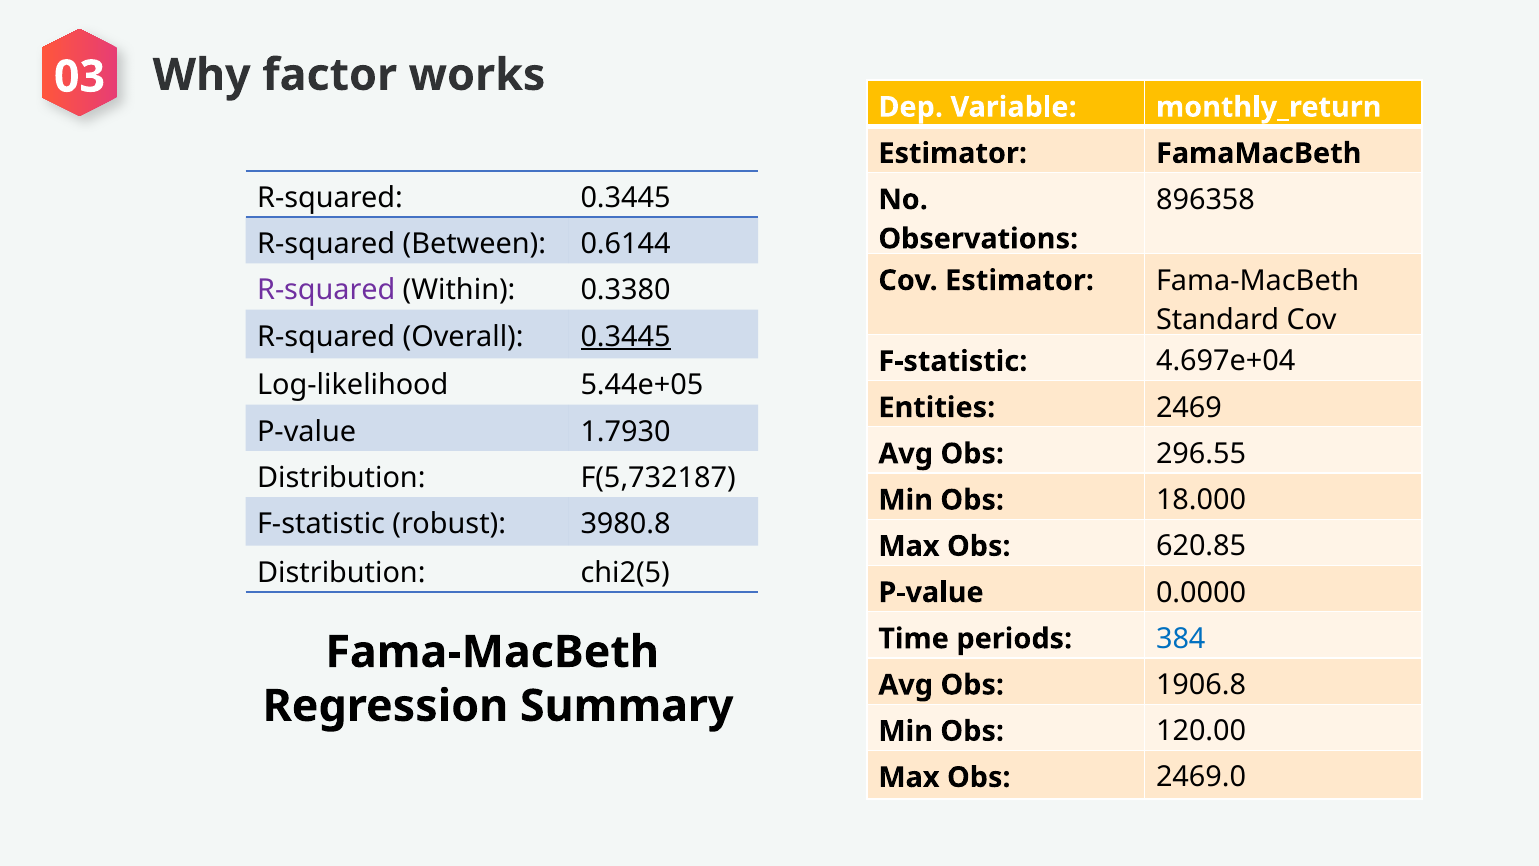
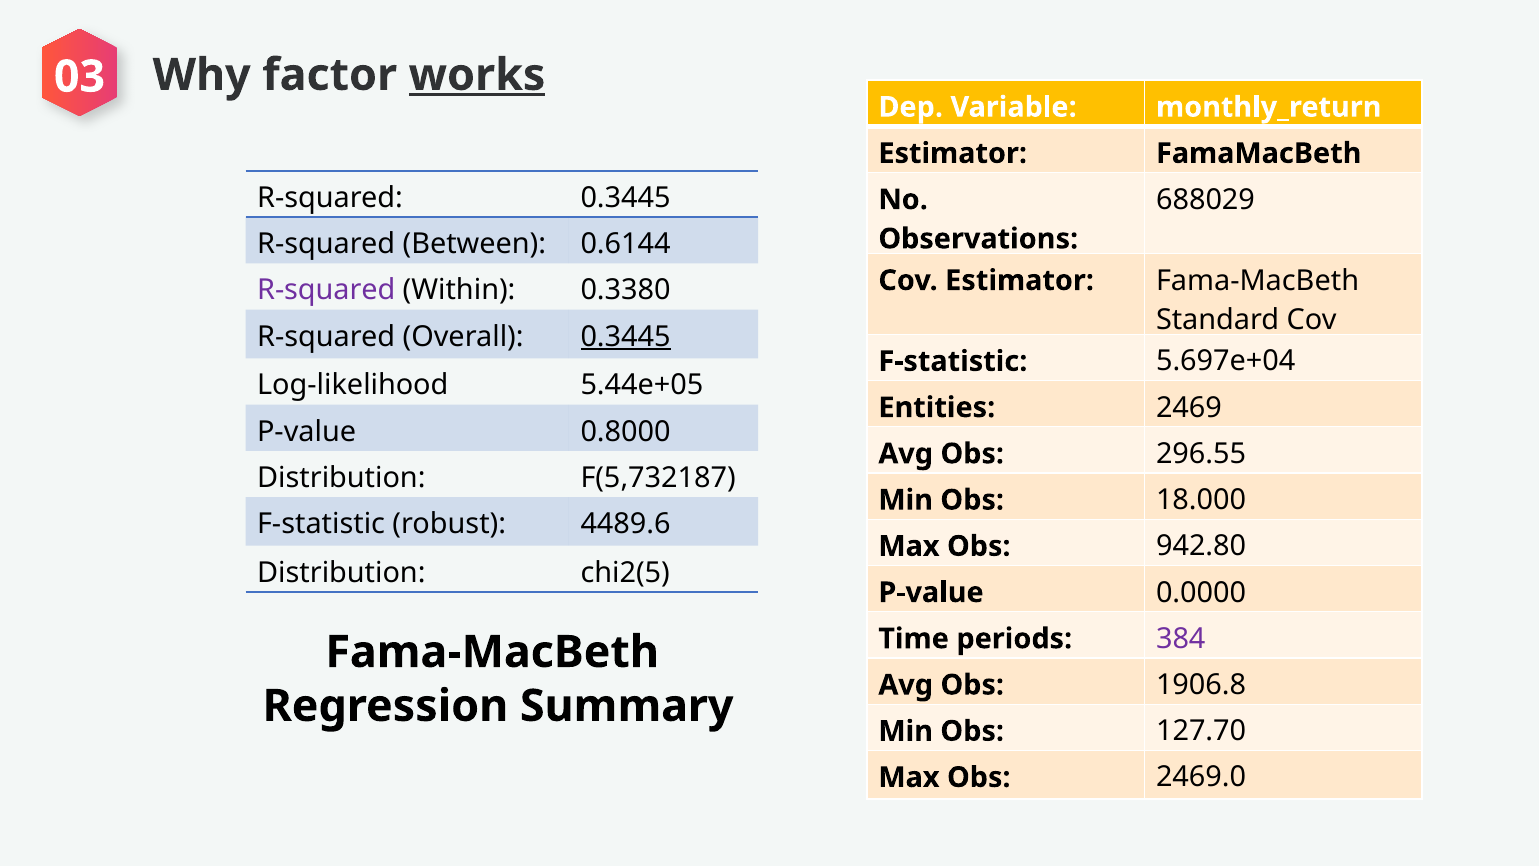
works underline: none -> present (477, 75)
896358: 896358 -> 688029 (1206, 200)
4.697e+04: 4.697e+04 -> 5.697e+04 (1226, 361)
1.7930: 1.7930 -> 0.8000 (626, 431)
3980.8: 3980.8 -> 4489.6 (626, 524)
620.85: 620.85 -> 942.80 (1201, 546)
384 colour: blue -> purple (1181, 639)
120.00: 120.00 -> 127.70 (1201, 731)
